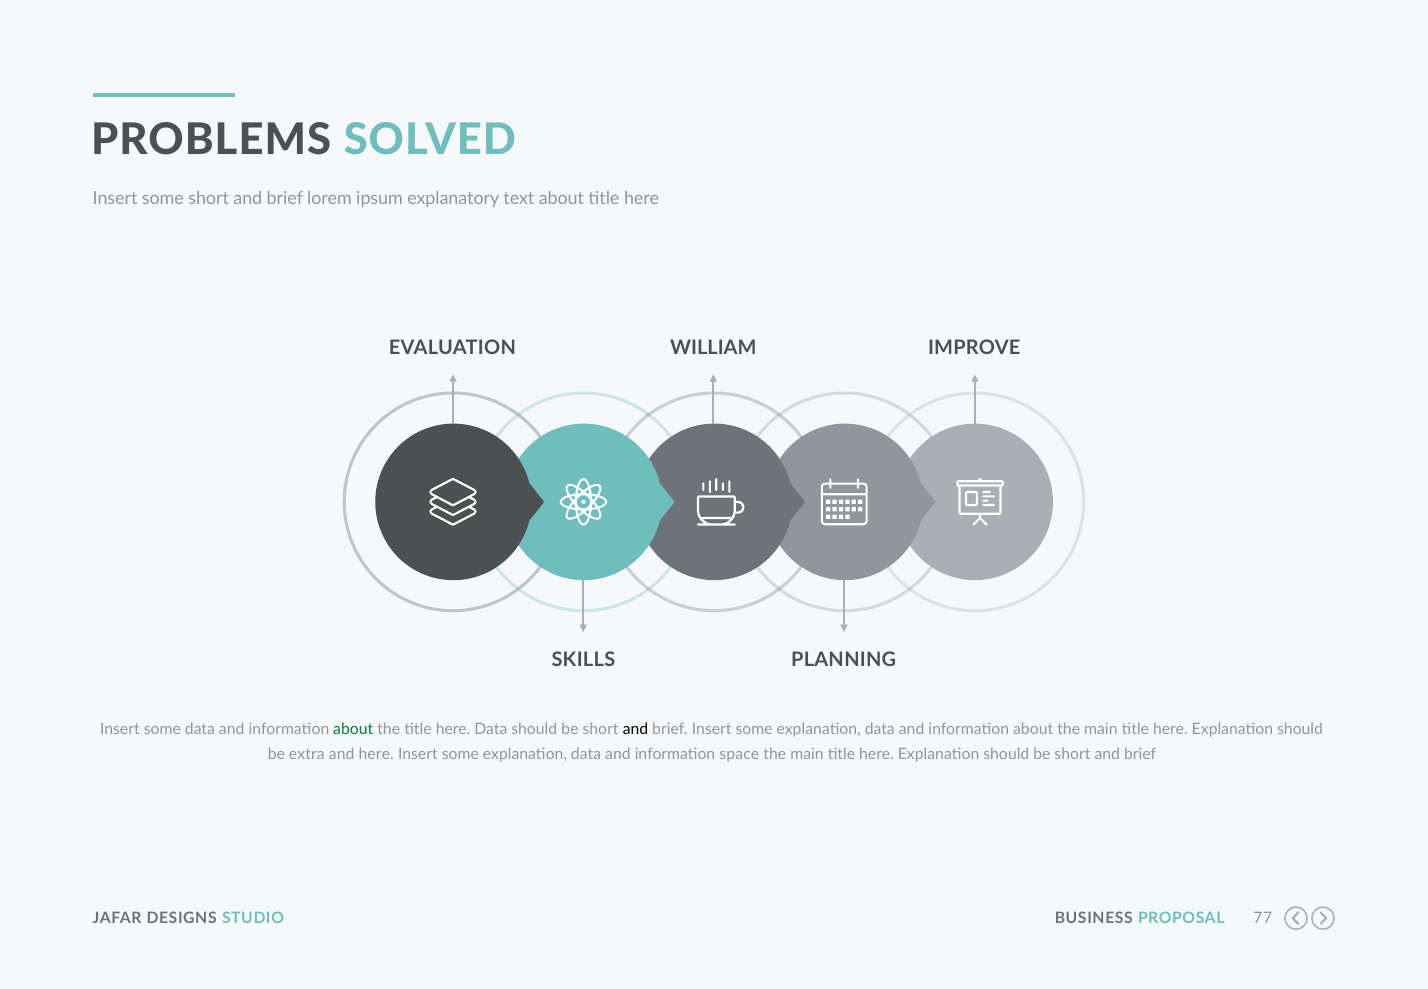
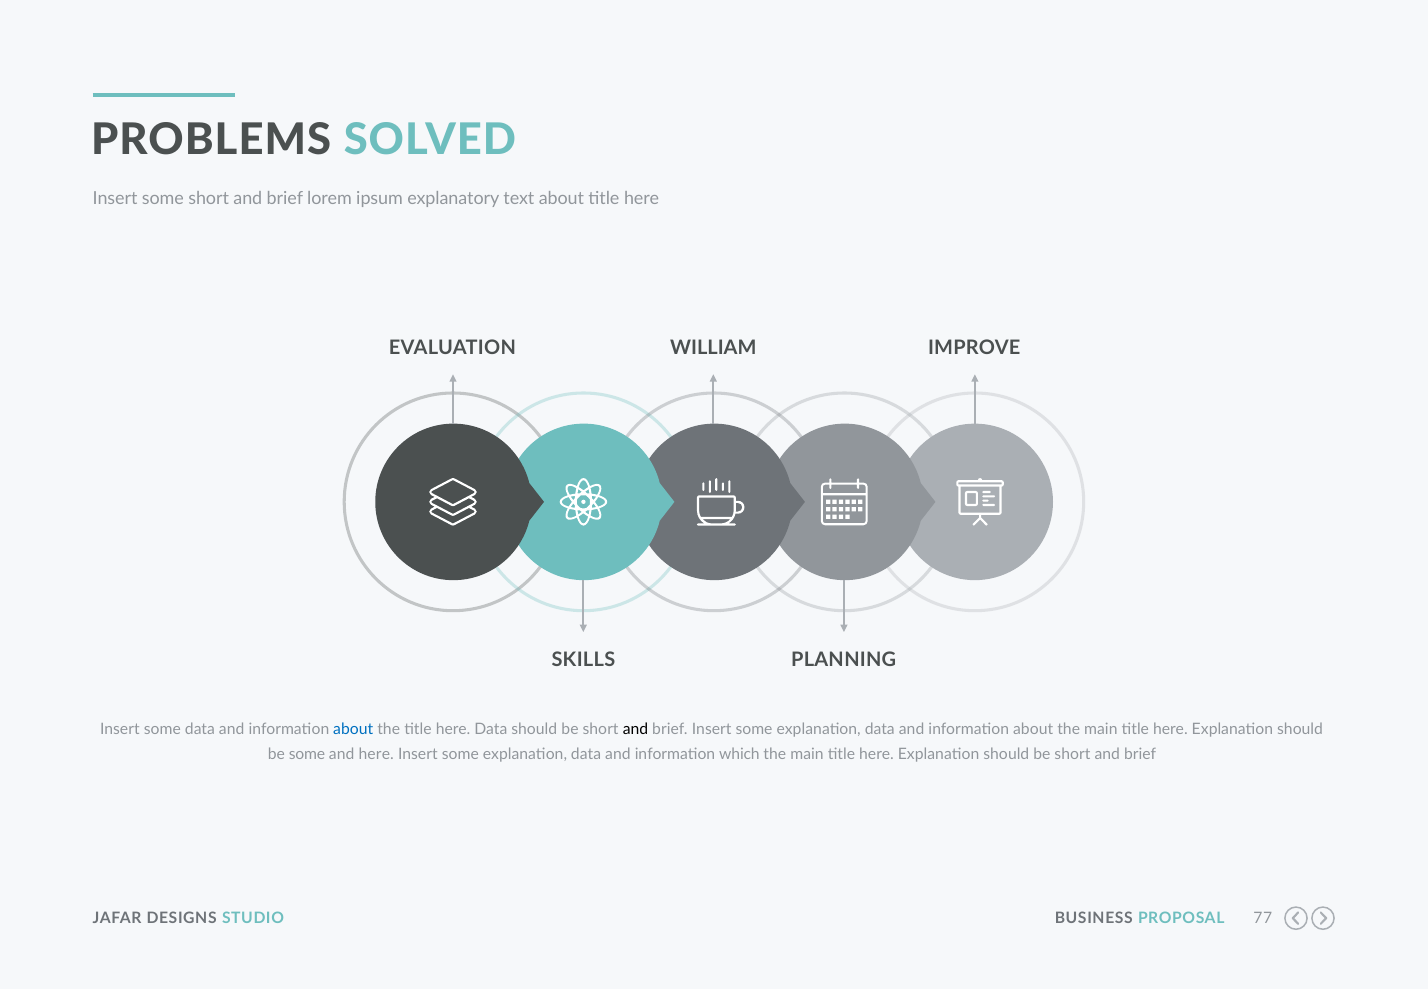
about colour: green -> blue (353, 729)
be extra: extra -> some (307, 754)
space: space -> which (739, 754)
